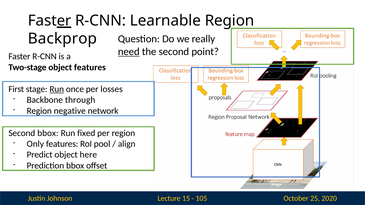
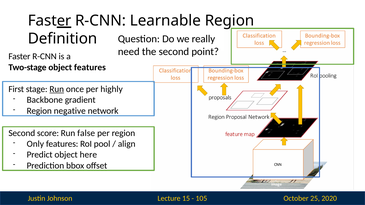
Backprop: Backprop -> Definition (63, 39)
need underline: present -> none (129, 52)
losses: losses -> highly (112, 89)
through: through -> gradient (80, 100)
Second bbox: bbox -> score (48, 133)
fixed: fixed -> false (86, 133)
